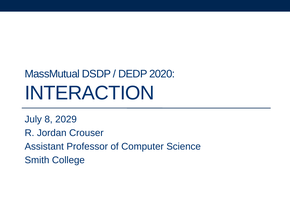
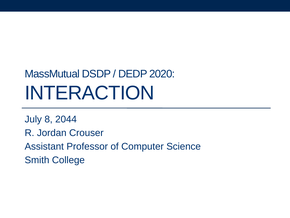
2029: 2029 -> 2044 (66, 119)
